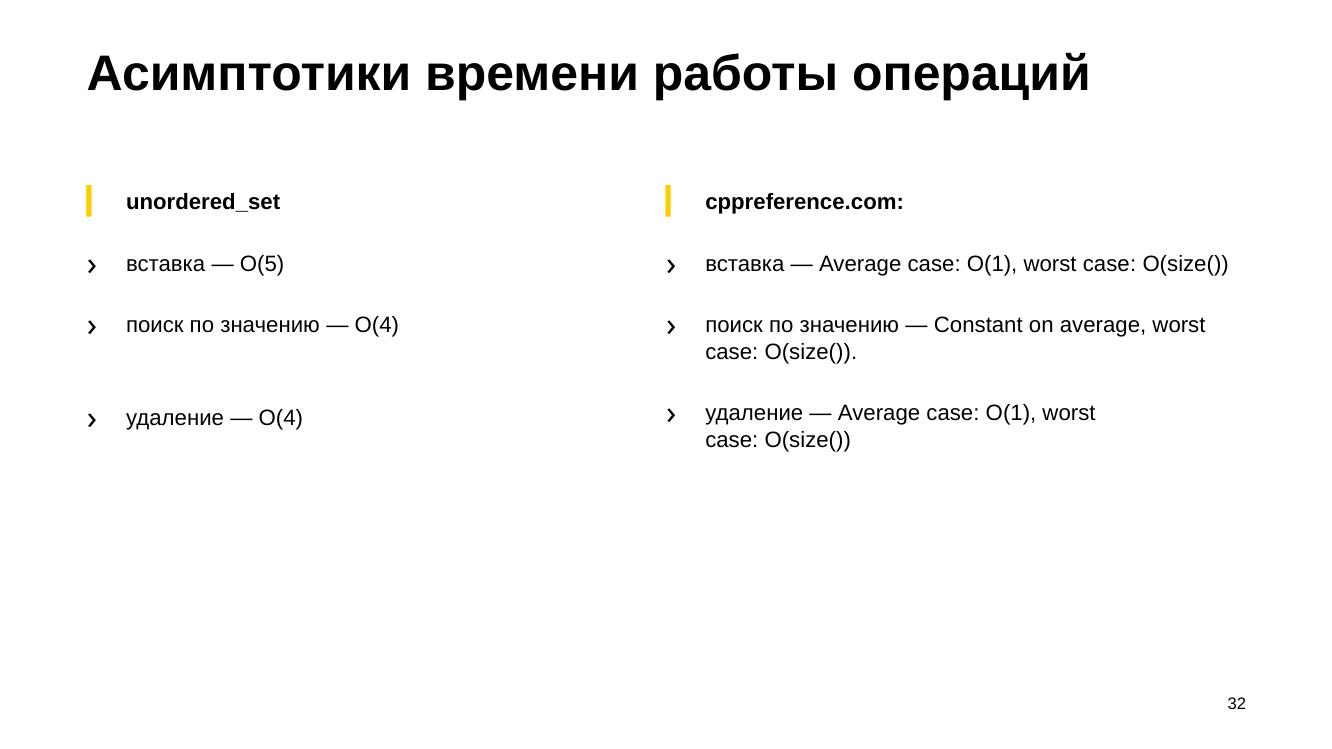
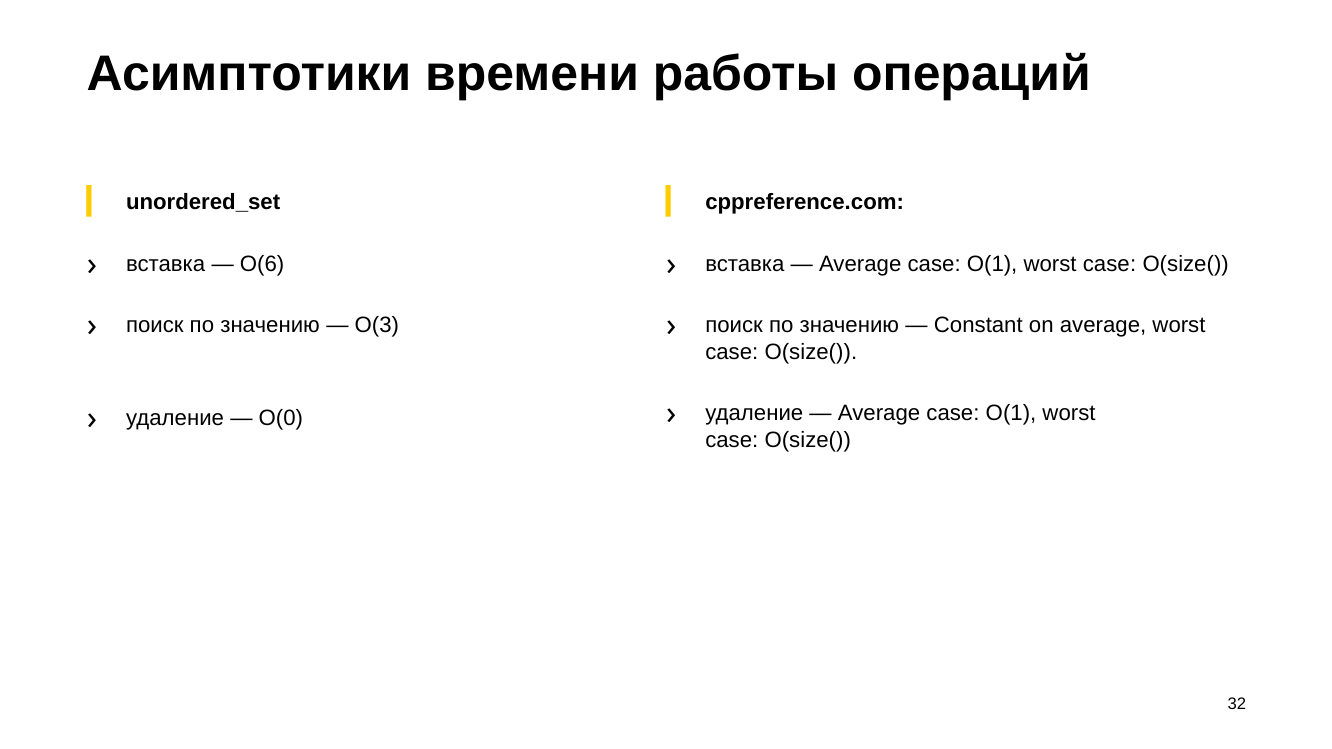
O(5: O(5 -> O(6 (262, 264)
O(4: O(4 -> O(3 (377, 326)
O(4: O(4 -> O(0 (281, 418)
